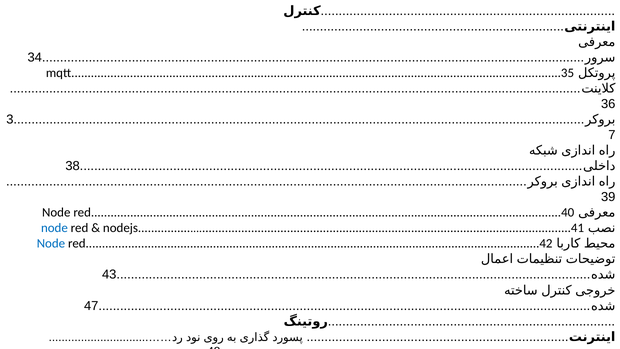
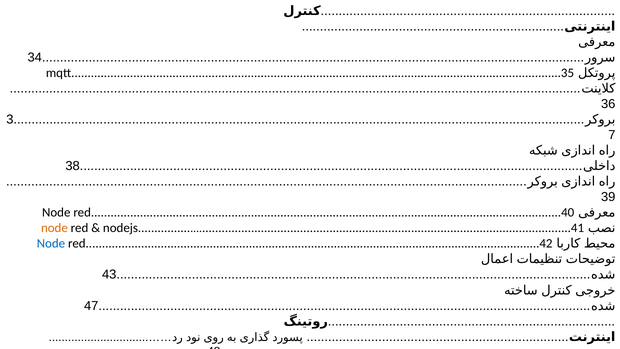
node colour: blue -> orange (54, 228)
